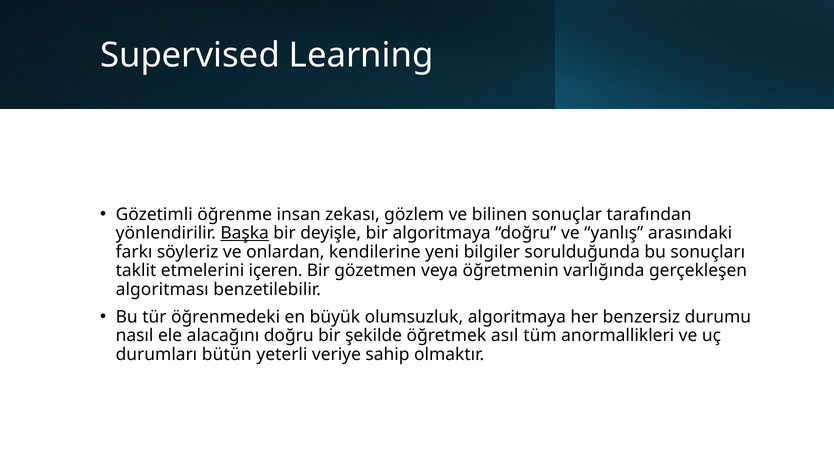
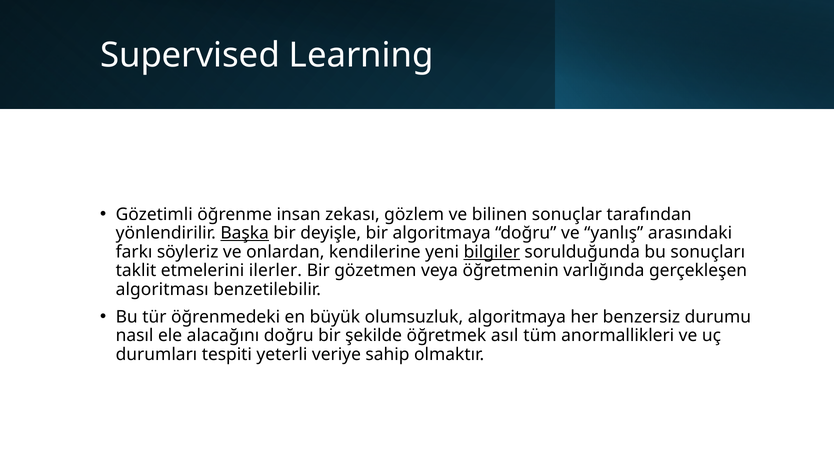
bilgiler underline: none -> present (492, 252)
içeren: içeren -> ilerler (275, 271)
bütün: bütün -> tespiti (227, 355)
